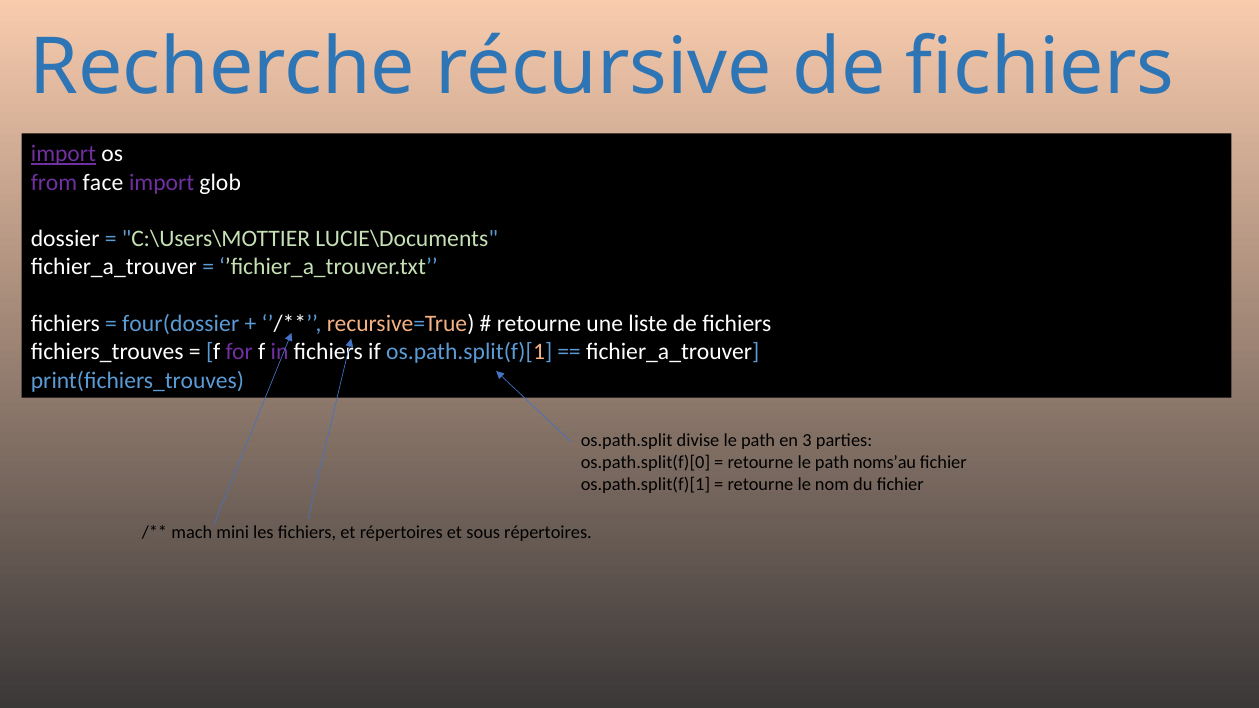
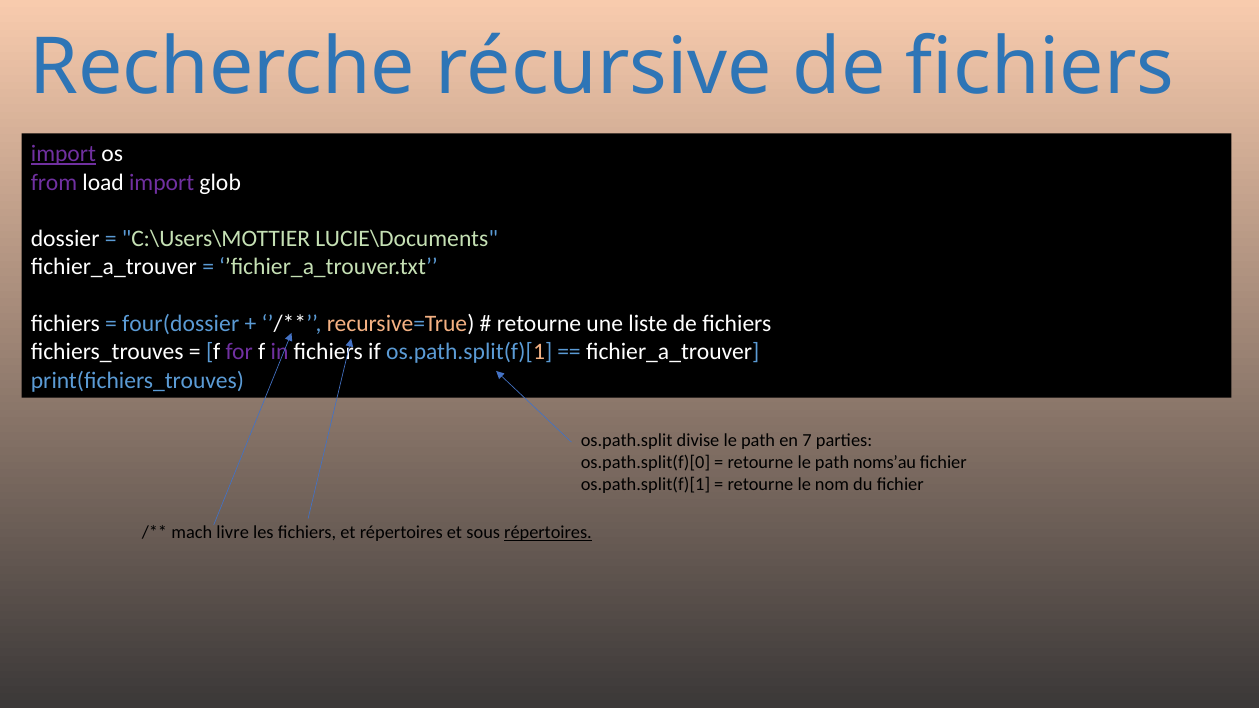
face: face -> load (103, 182)
3: 3 -> 7 (807, 440)
mini: mini -> livre (233, 532)
répertoires underline: none -> present (548, 532)
